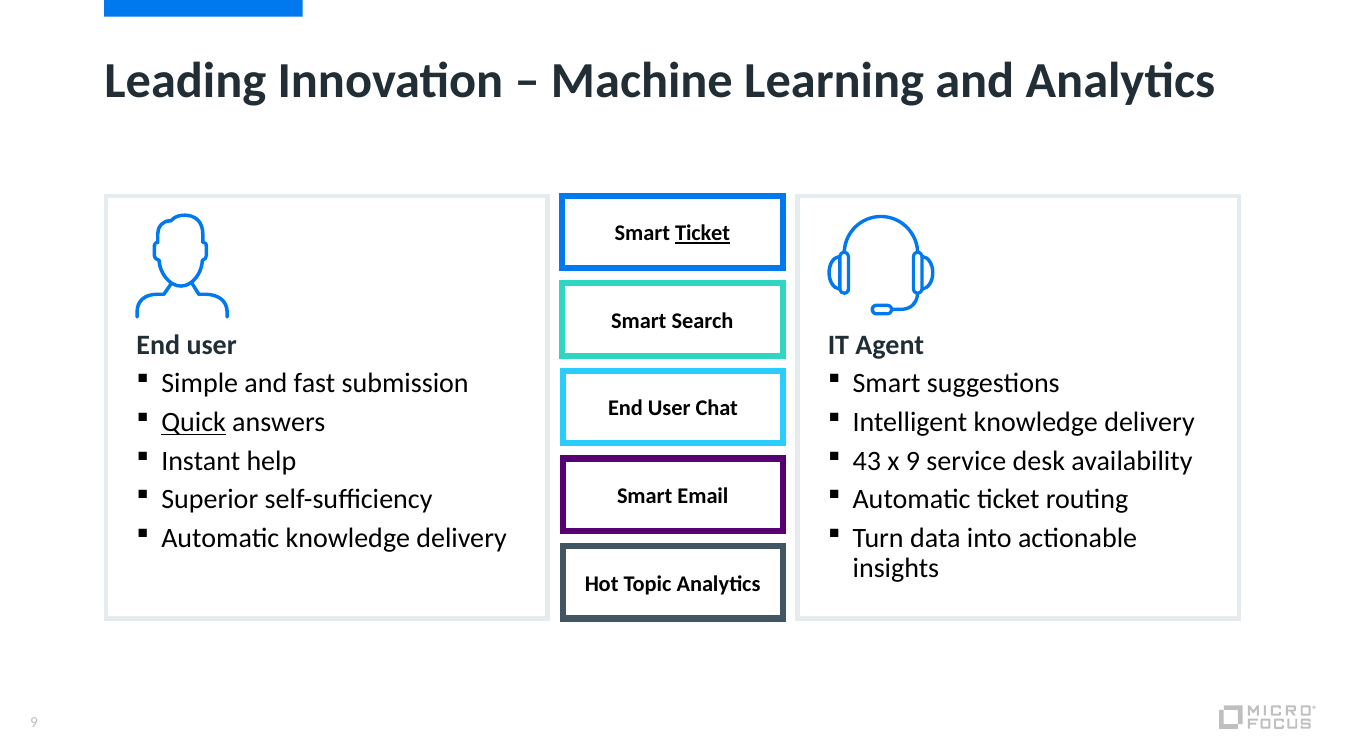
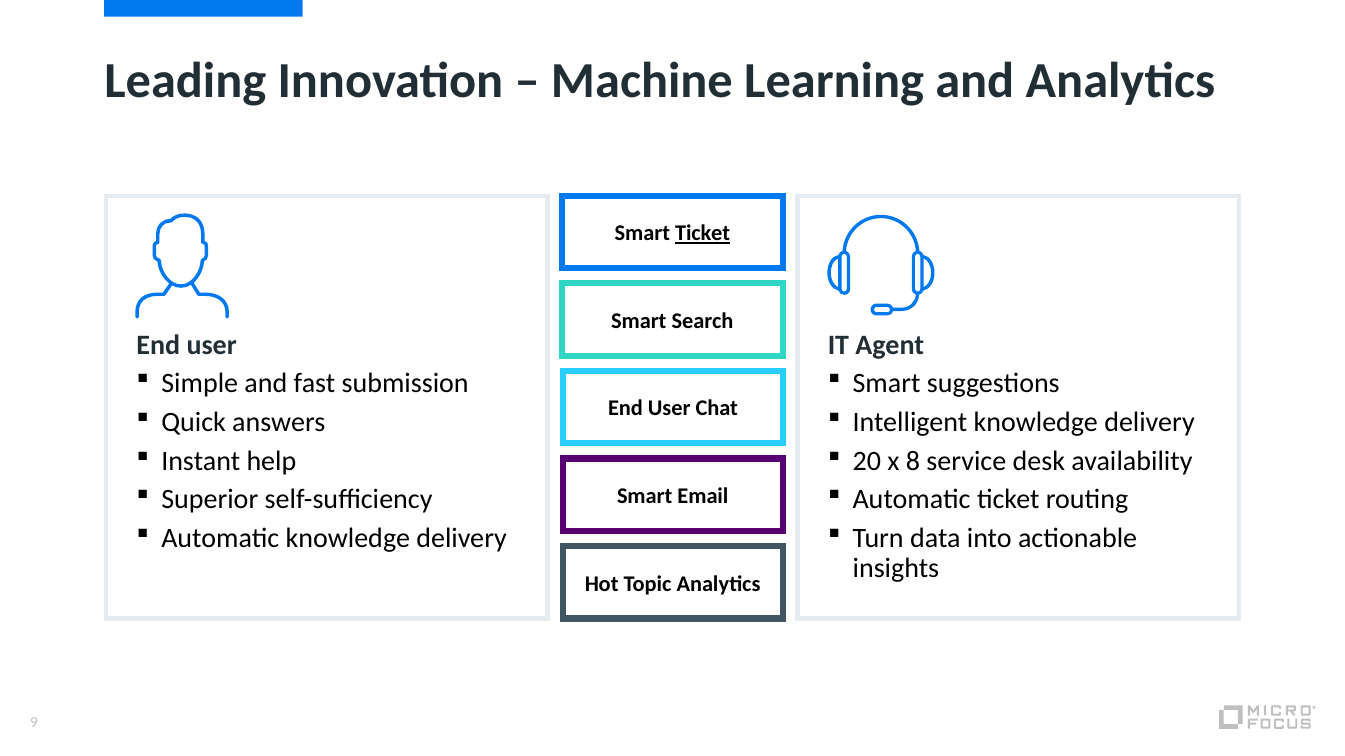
Quick underline: present -> none (194, 423)
43: 43 -> 20 (867, 461)
x 9: 9 -> 8 (913, 461)
